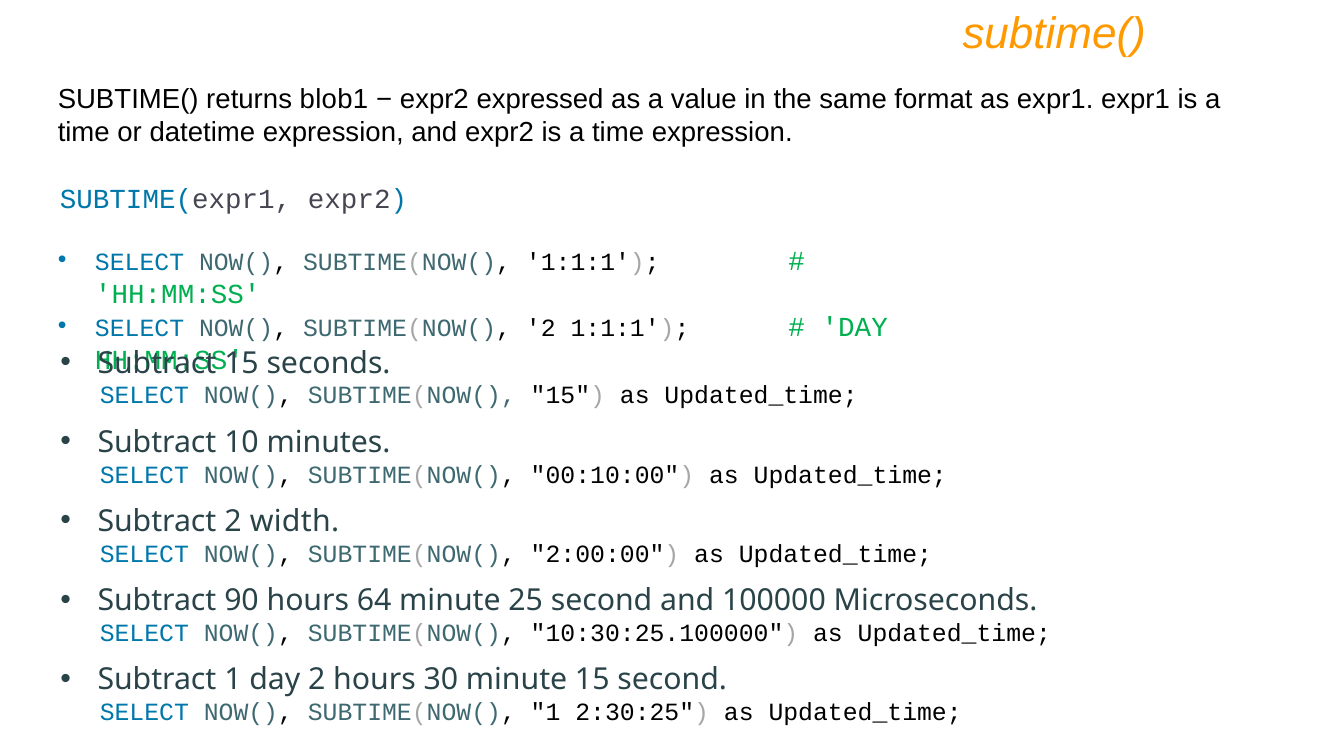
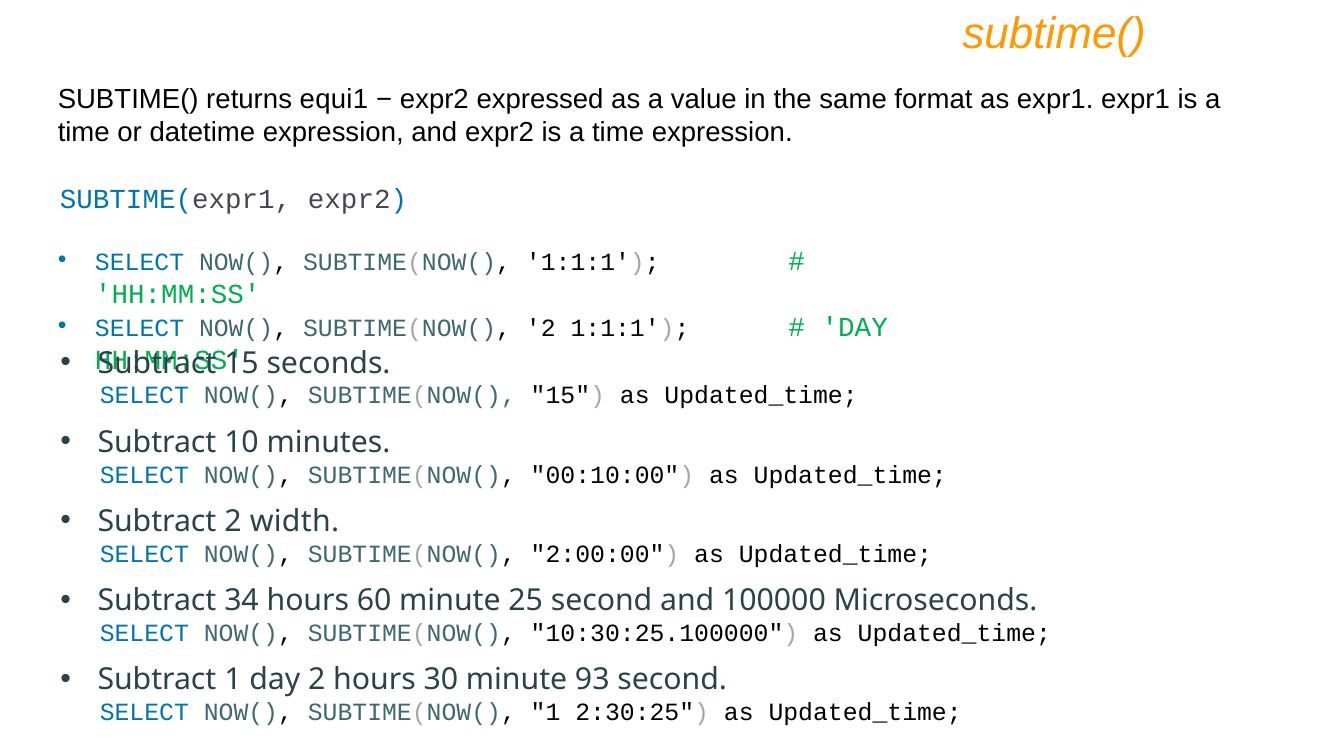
blob1: blob1 -> equi1 (334, 99)
90: 90 -> 34 (242, 601)
64: 64 -> 60 (374, 601)
minute 15: 15 -> 93 (592, 680)
